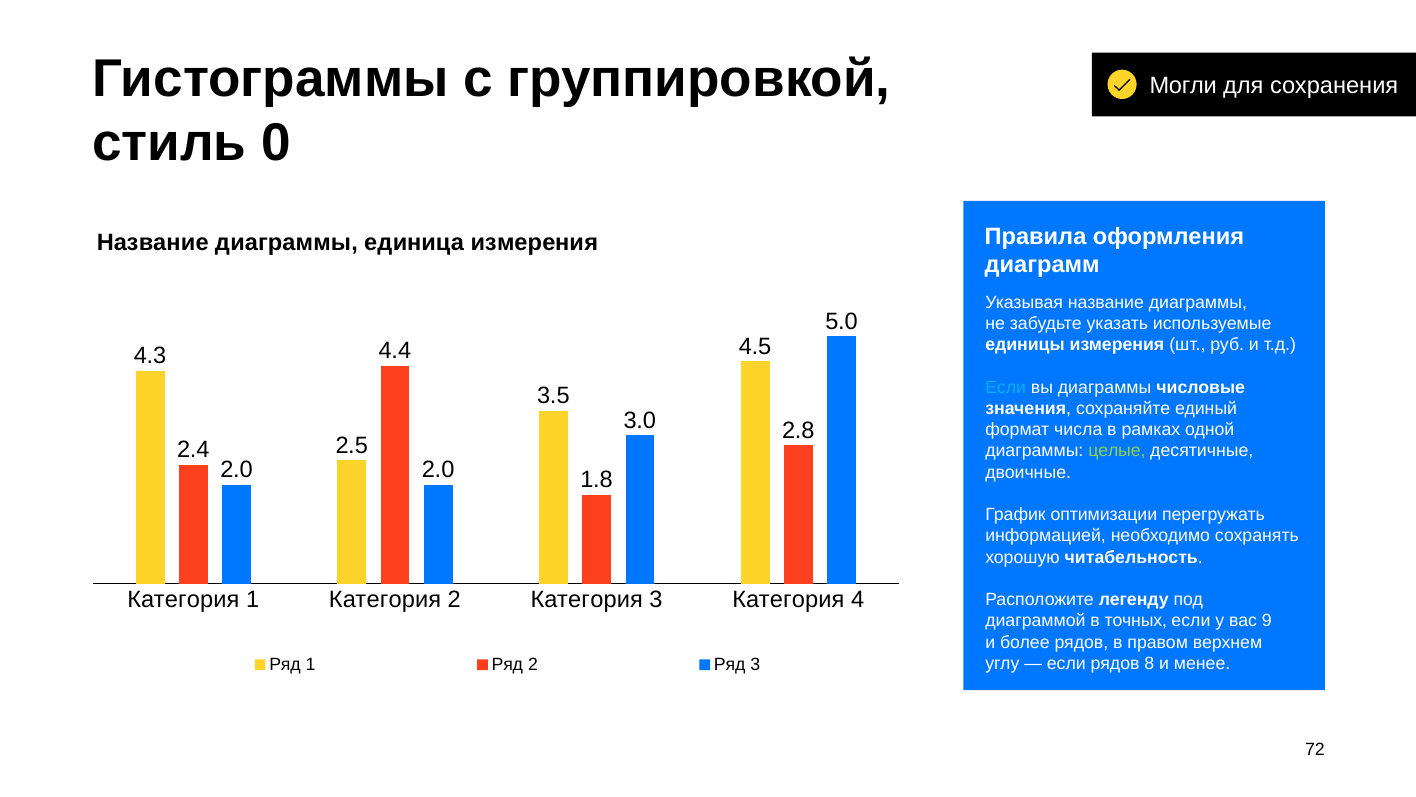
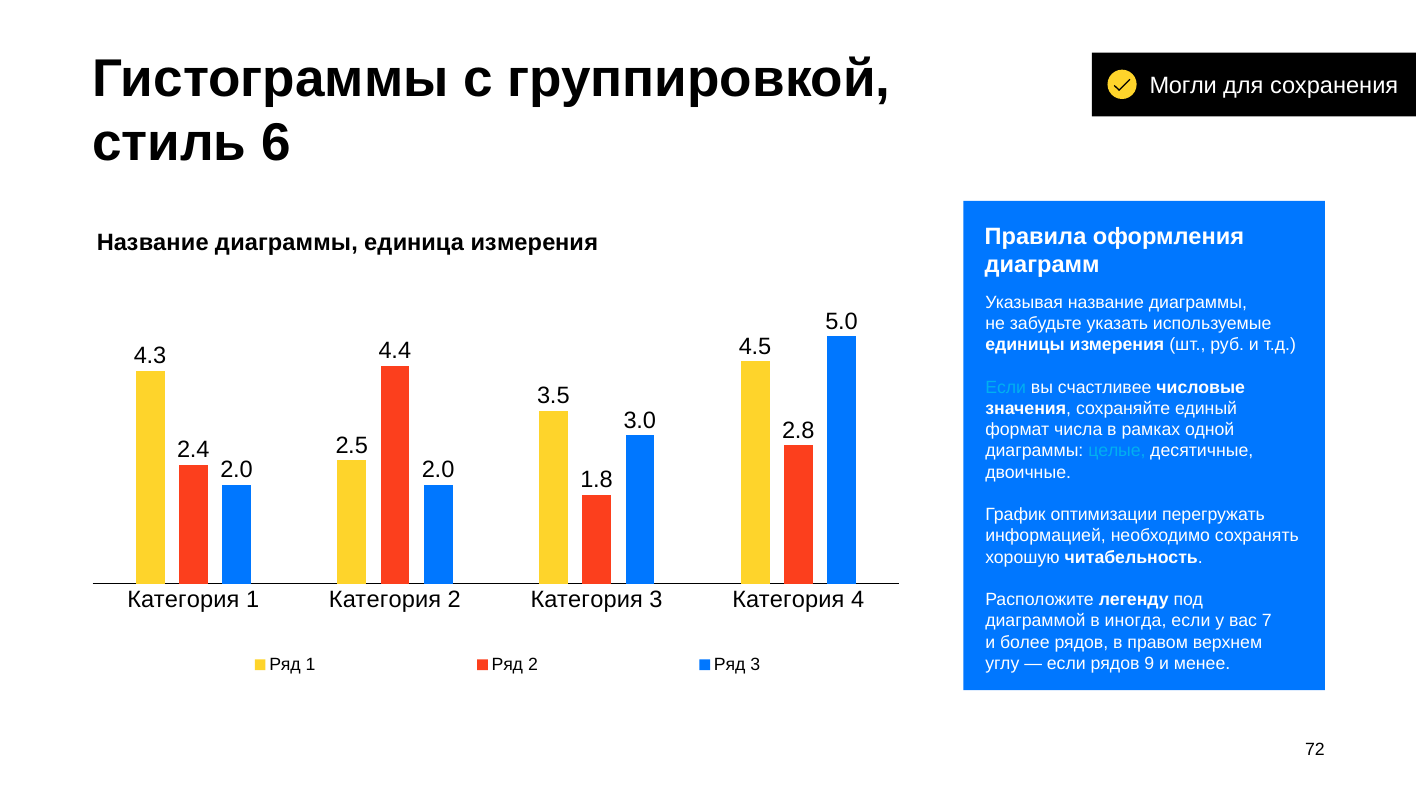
0: 0 -> 6 (276, 143)
вы диаграммы: диаграммы -> счастливее (1105, 387)
целые colour: light green -> light blue (1117, 451)
точных: точных -> иногда (1136, 621)
9: 9 -> 7 (1267, 621)
8: 8 -> 9 (1149, 663)
